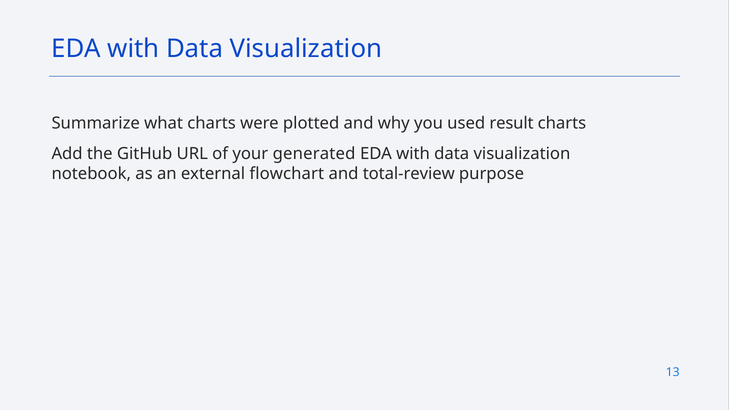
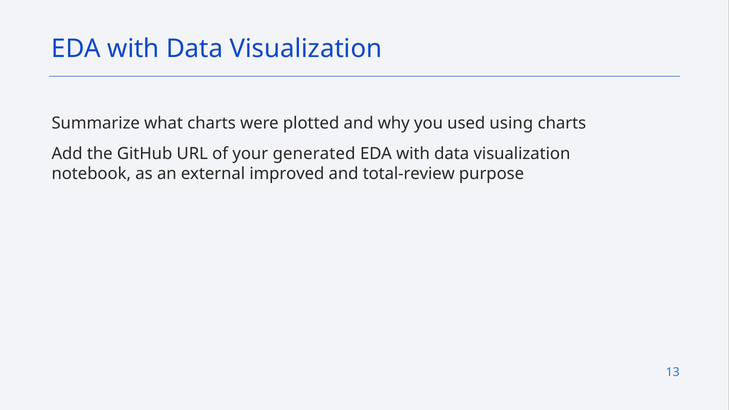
result: result -> using (511, 123)
flowchart: flowchart -> improved (287, 174)
